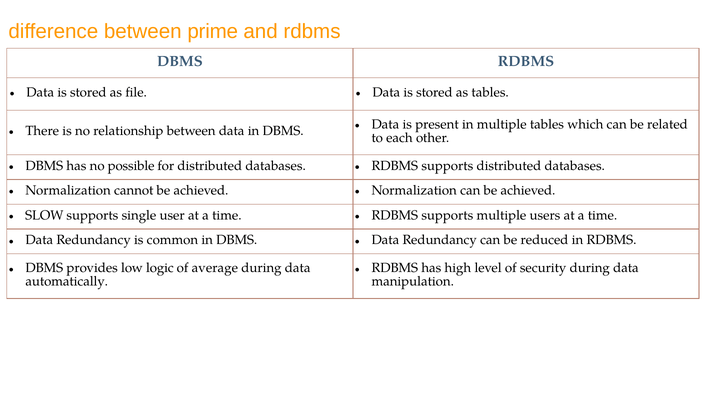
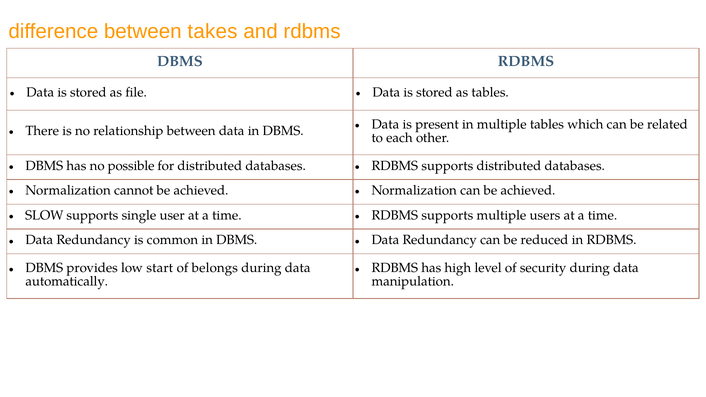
prime: prime -> takes (213, 31)
logic: logic -> start (160, 268)
average: average -> belongs (215, 268)
